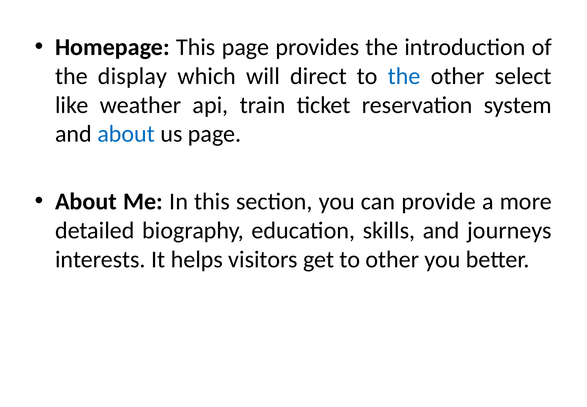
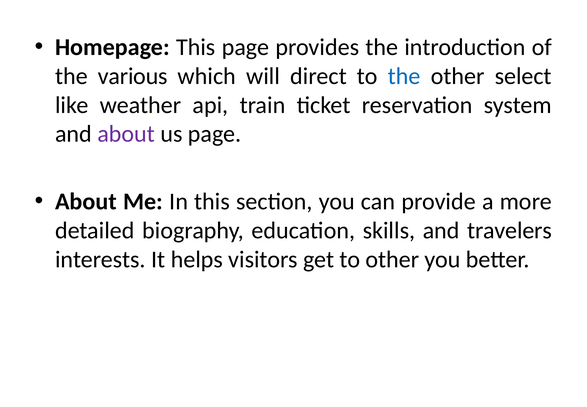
display: display -> various (133, 76)
about colour: blue -> purple (126, 134)
journeys: journeys -> travelers (510, 230)
